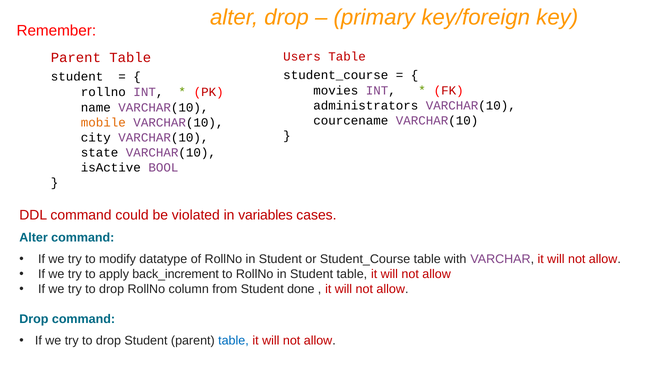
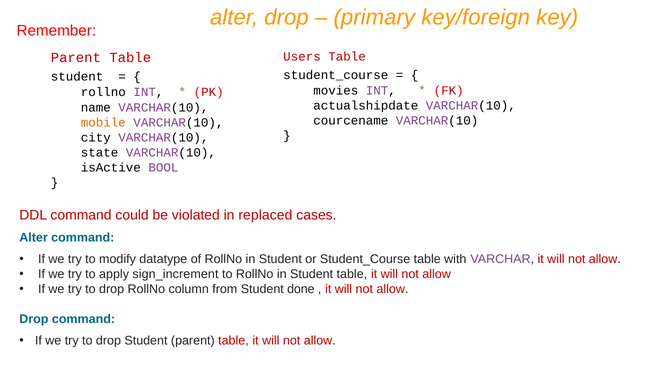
administrators: administrators -> actualshipdate (366, 106)
variables: variables -> replaced (265, 215)
back_increment: back_increment -> sign_increment (175, 274)
table colour: blue -> red (233, 341)
